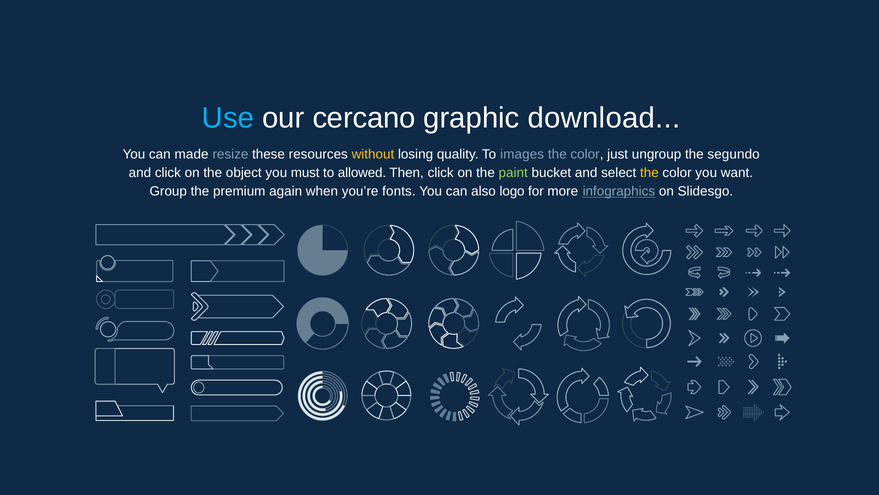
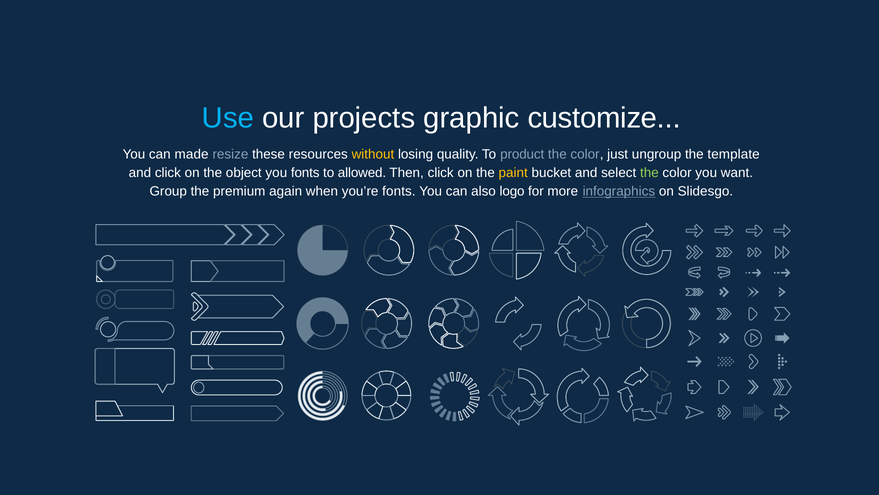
cercano: cercano -> projects (364, 118)
download: download -> customize (604, 118)
images: images -> product (522, 154)
segundo: segundo -> template (734, 154)
you must: must -> fonts (305, 173)
paint colour: light green -> yellow (513, 173)
the colour: yellow -> light green (649, 173)
